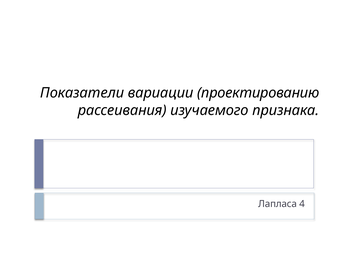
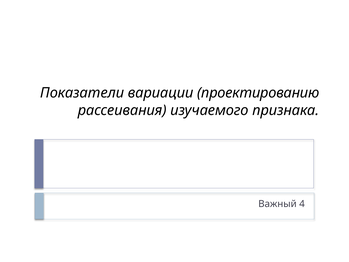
Лапласа: Лапласа -> Важный (277, 204)
